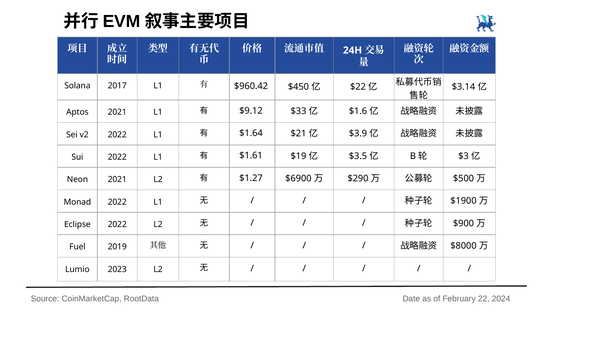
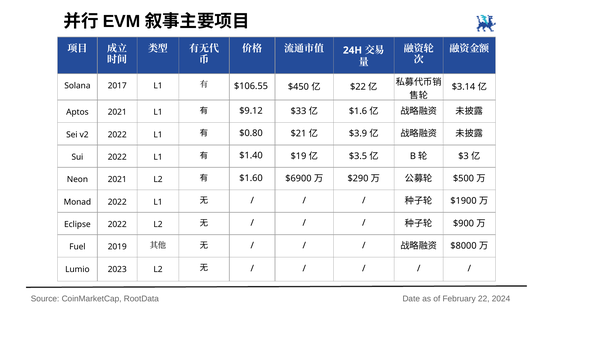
$960.42: $960.42 -> $106.55 (251, 86)
$1.64: $1.64 -> $0.80 (251, 133)
$1.61: $1.61 -> $1.40 (251, 156)
$1.27: $1.27 -> $1.60 (251, 178)
